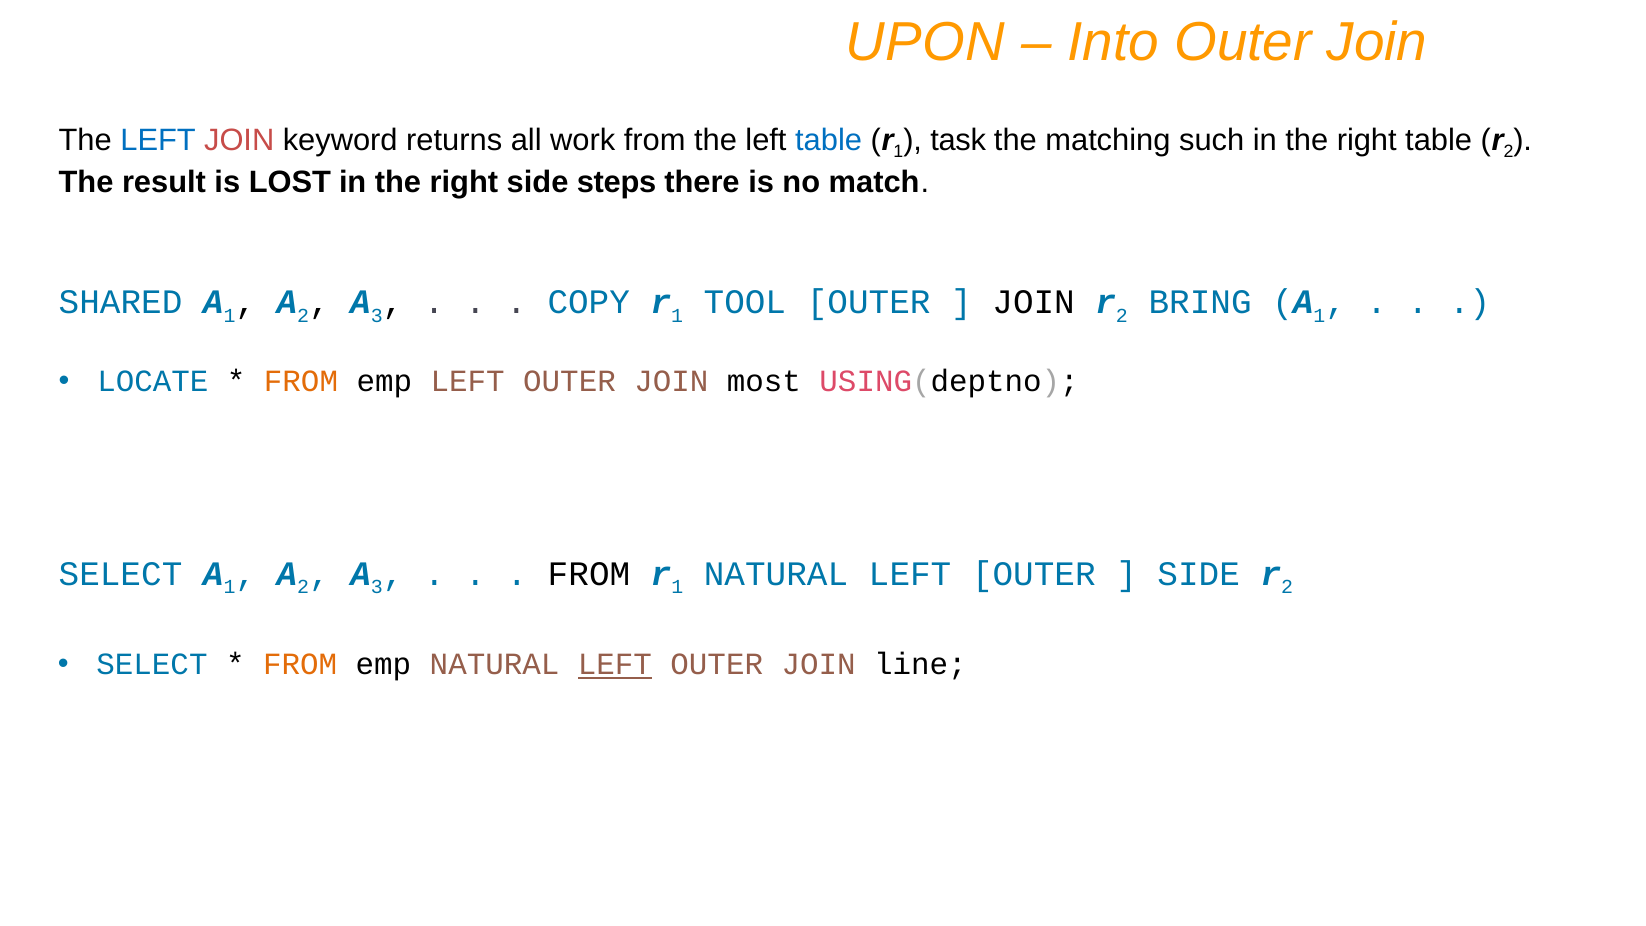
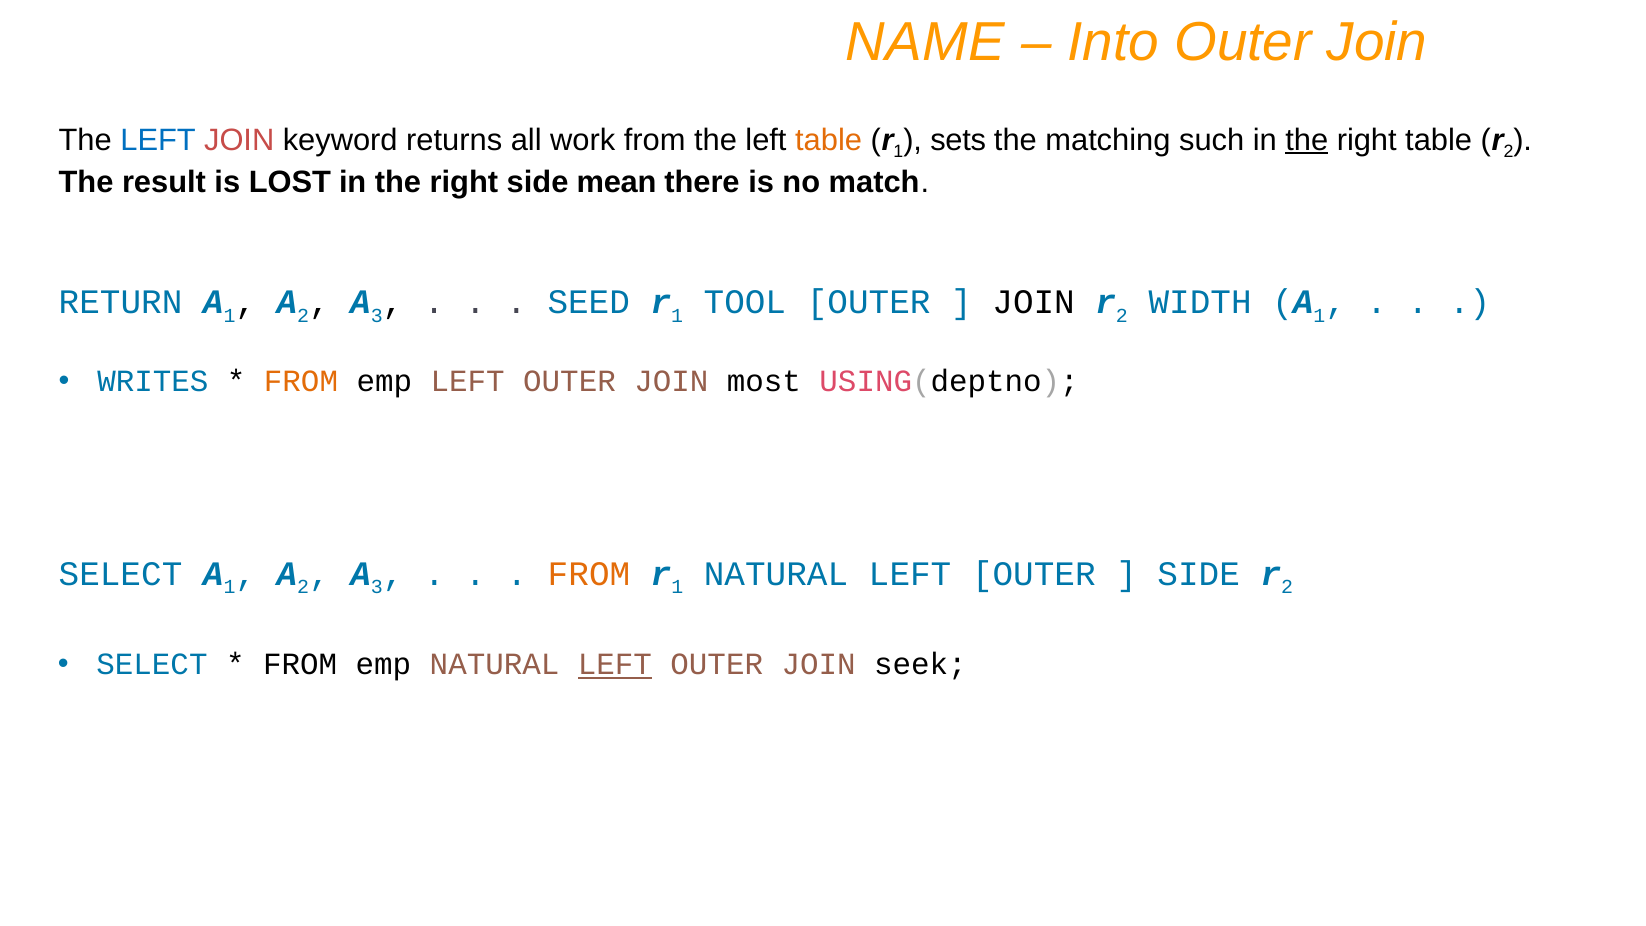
UPON: UPON -> NAME (925, 43)
table colour: blue -> orange (829, 140)
task: task -> sets (958, 140)
the underline: none -> present (1307, 140)
steps: steps -> mean (617, 182)
SHARED: SHARED -> RETURN (121, 302)
COPY: COPY -> SEED (589, 302)
BRING: BRING -> WIDTH (1200, 302)
LOCATE: LOCATE -> WRITES (153, 381)
FROM colour: black -> orange (589, 574)
FROM colour: orange -> black (300, 665)
line: line -> seek (920, 665)
